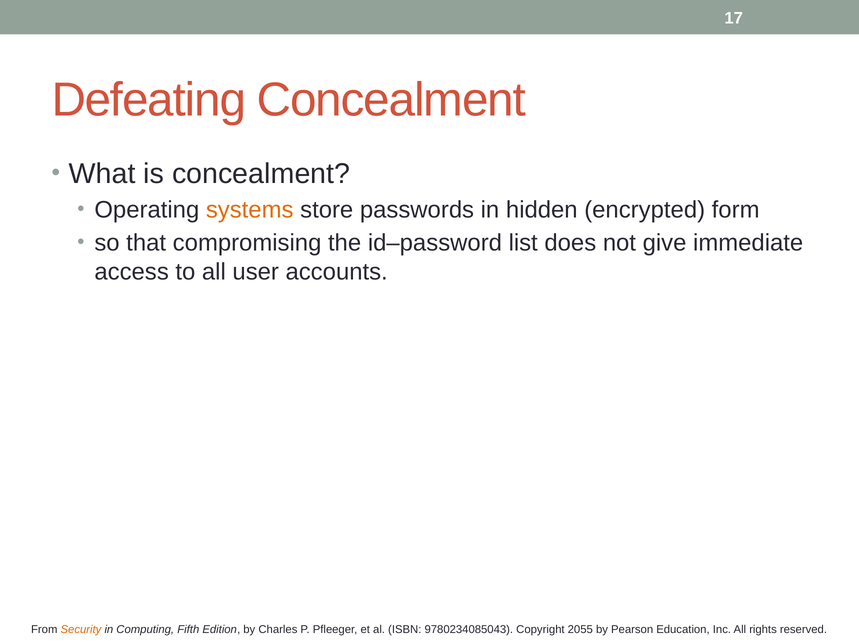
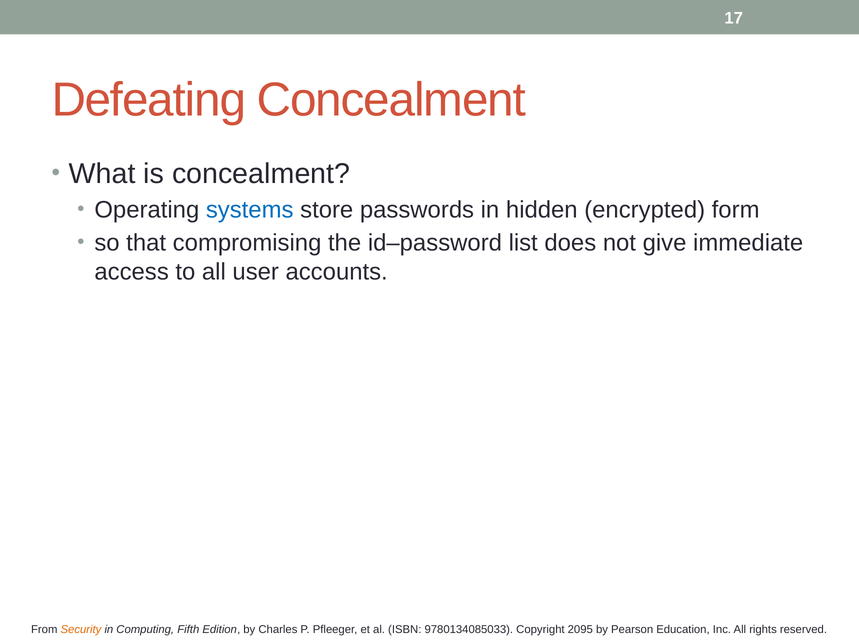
systems colour: orange -> blue (250, 210)
9780234085043: 9780234085043 -> 9780134085033 (469, 630)
2055: 2055 -> 2095 (580, 630)
